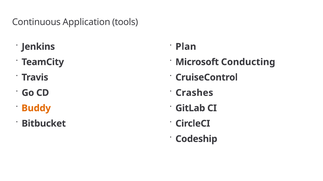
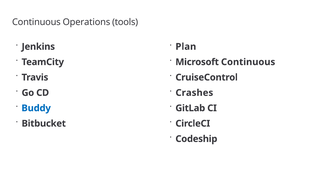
Application: Application -> Operations (86, 22)
Microsoft Conducting: Conducting -> Continuous (248, 62)
Buddy colour: orange -> blue (36, 109)
